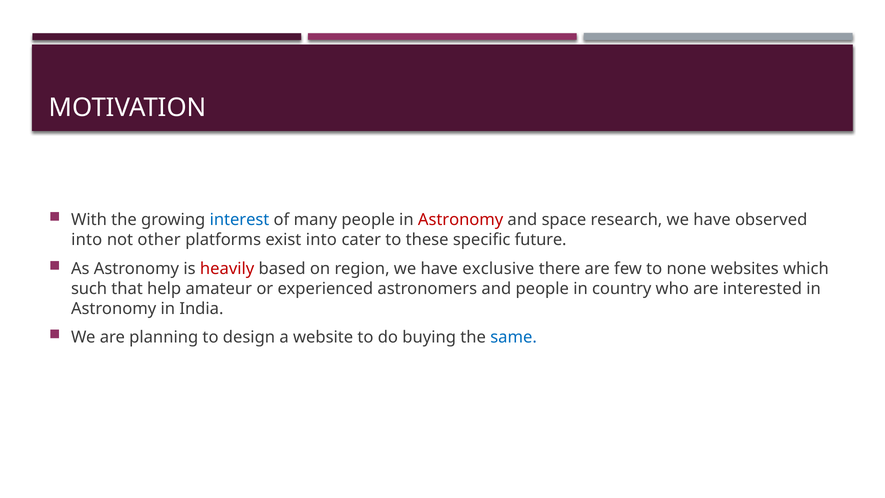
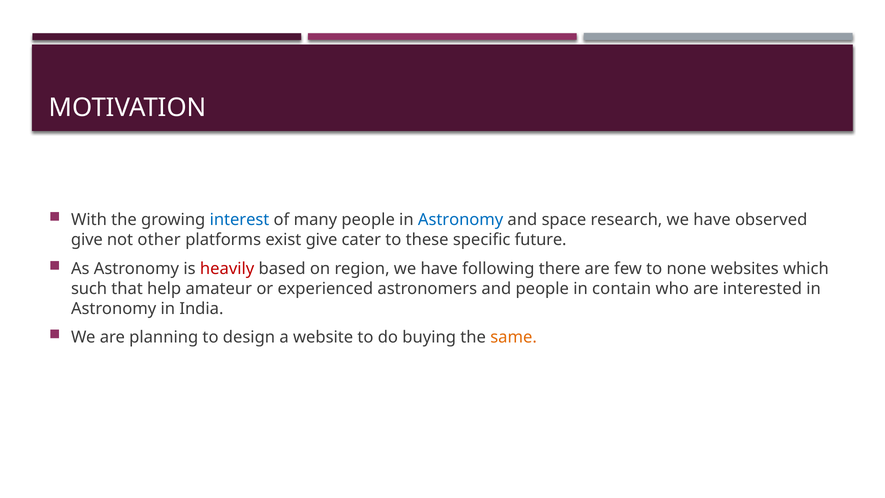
Astronomy colour: red -> blue (461, 220)
into: into -> give (87, 240)
exist into: into -> give (322, 240)
exclusive: exclusive -> following (498, 269)
country: country -> contain (622, 289)
same colour: blue -> orange (514, 337)
